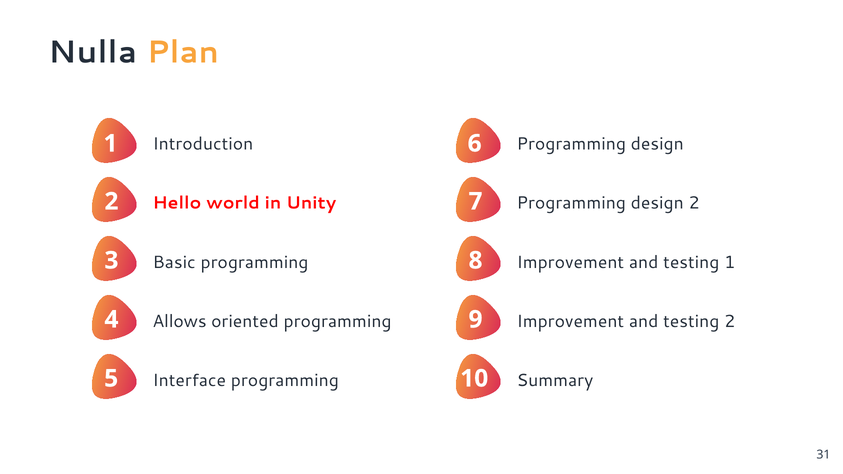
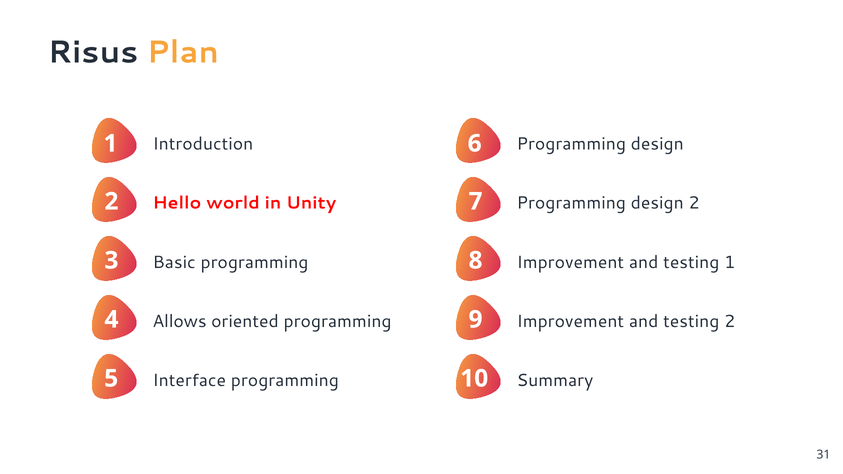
Nulla: Nulla -> Risus (93, 52)
